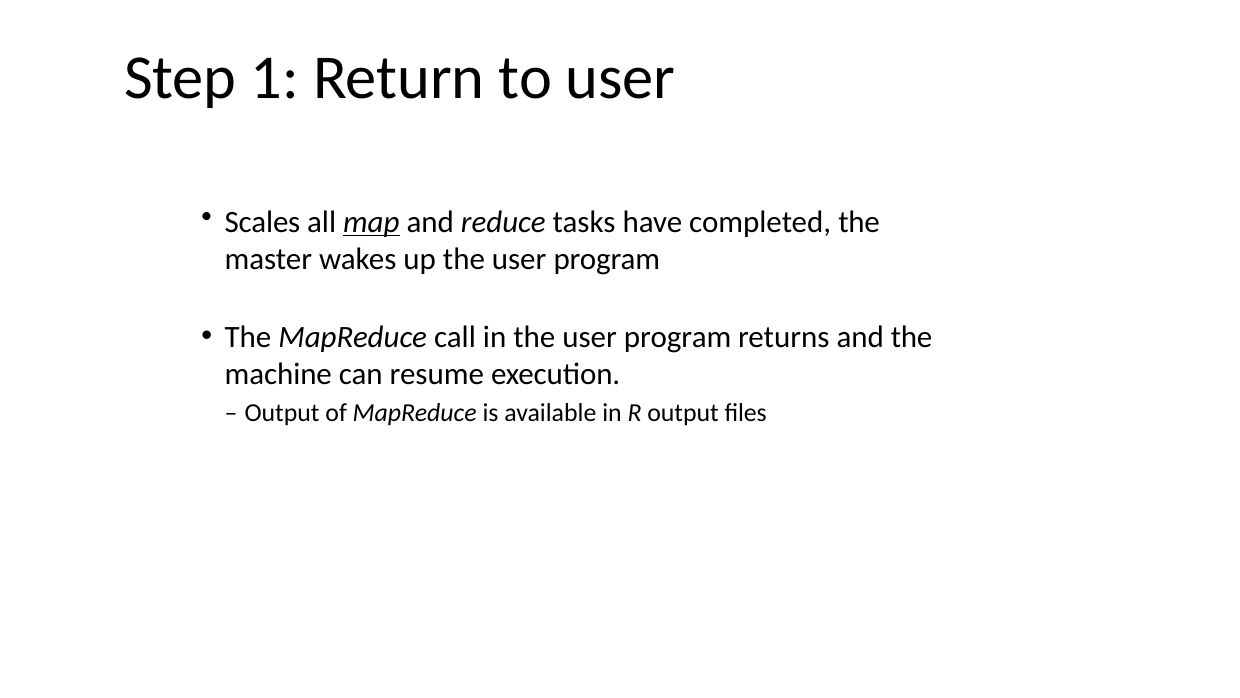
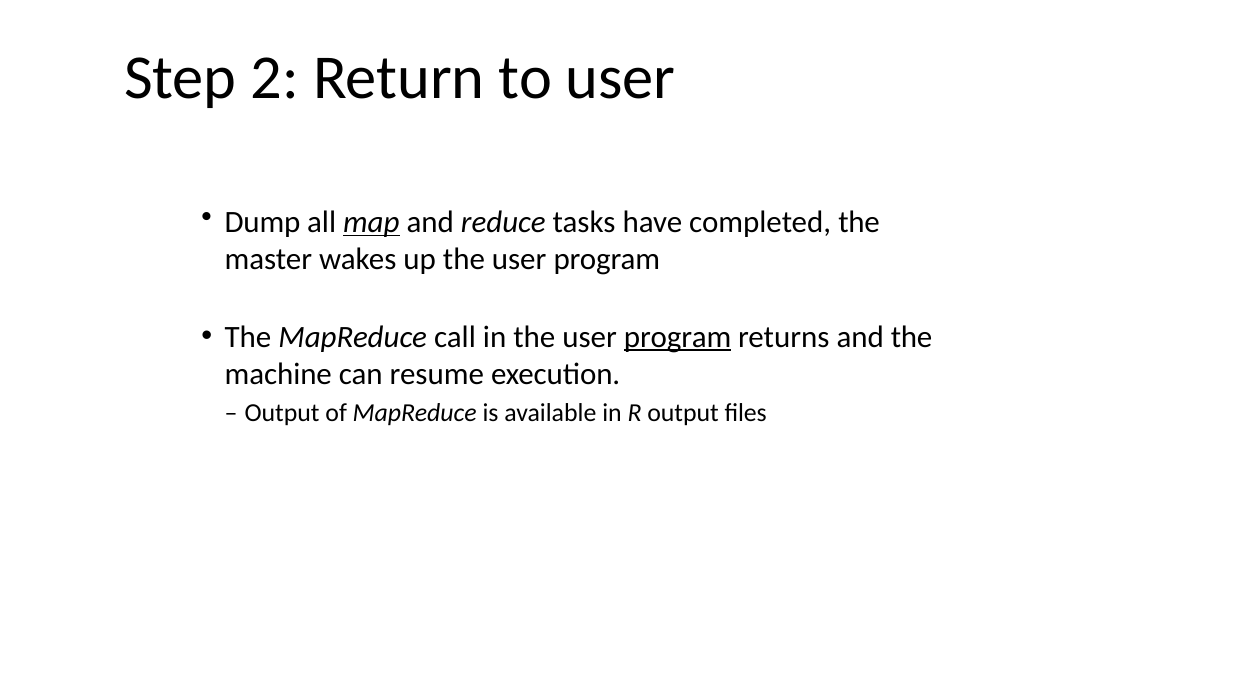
1: 1 -> 2 (275, 78)
Scales: Scales -> Dump (262, 222)
program underline: none -> present (678, 337)
